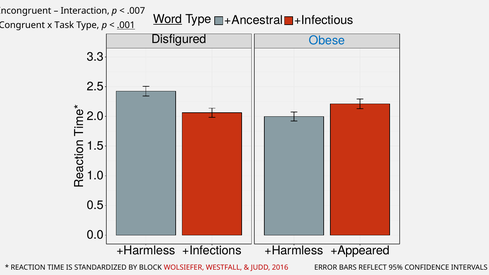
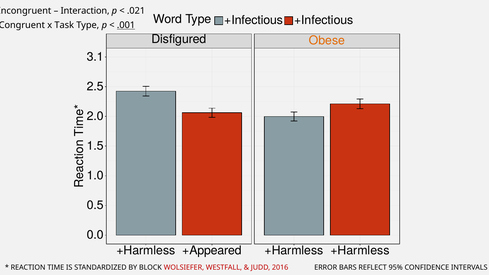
.007: .007 -> .021 (136, 11)
Word underline: present -> none (168, 19)
Type +Ancestral: +Ancestral -> +Infectious (254, 20)
Obese colour: blue -> orange (327, 40)
3.3: 3.3 -> 3.1 (95, 57)
+Infections: +Infections -> +Appeared (212, 250)
+Harmless +Appeared: +Appeared -> +Harmless (360, 250)
